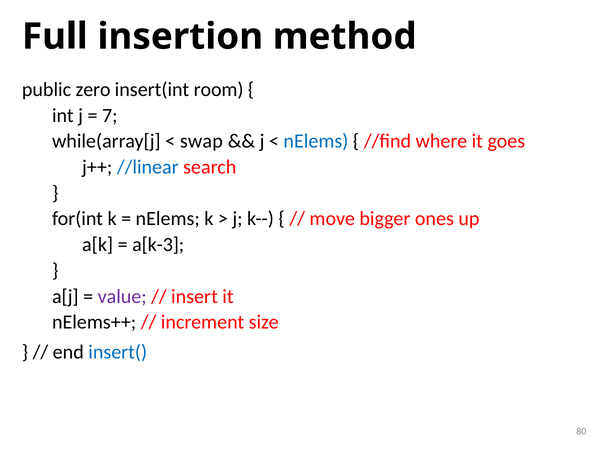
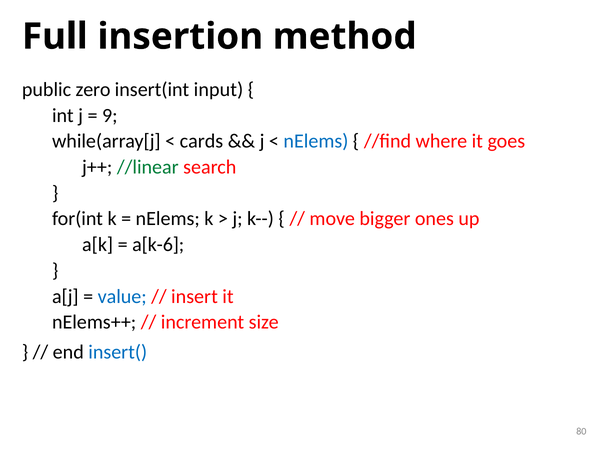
room: room -> input (218, 89)
7: 7 -> 9 (110, 115)
swap: swap -> cards (201, 141)
//linear colour: blue -> green (148, 167)
a[k-3: a[k-3 -> a[k-6 (158, 244)
value colour: purple -> blue (122, 296)
